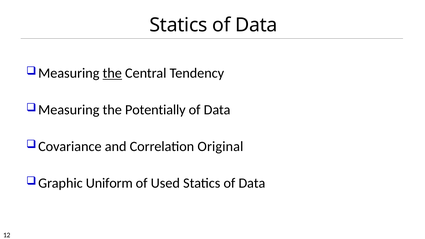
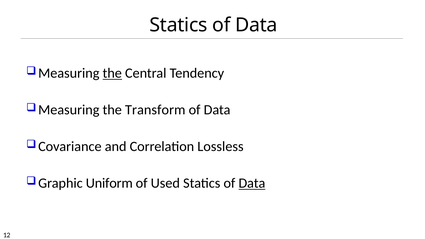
Potentially: Potentially -> Transform (155, 110)
Original: Original -> Lossless (220, 147)
Data underline: none -> present (252, 183)
